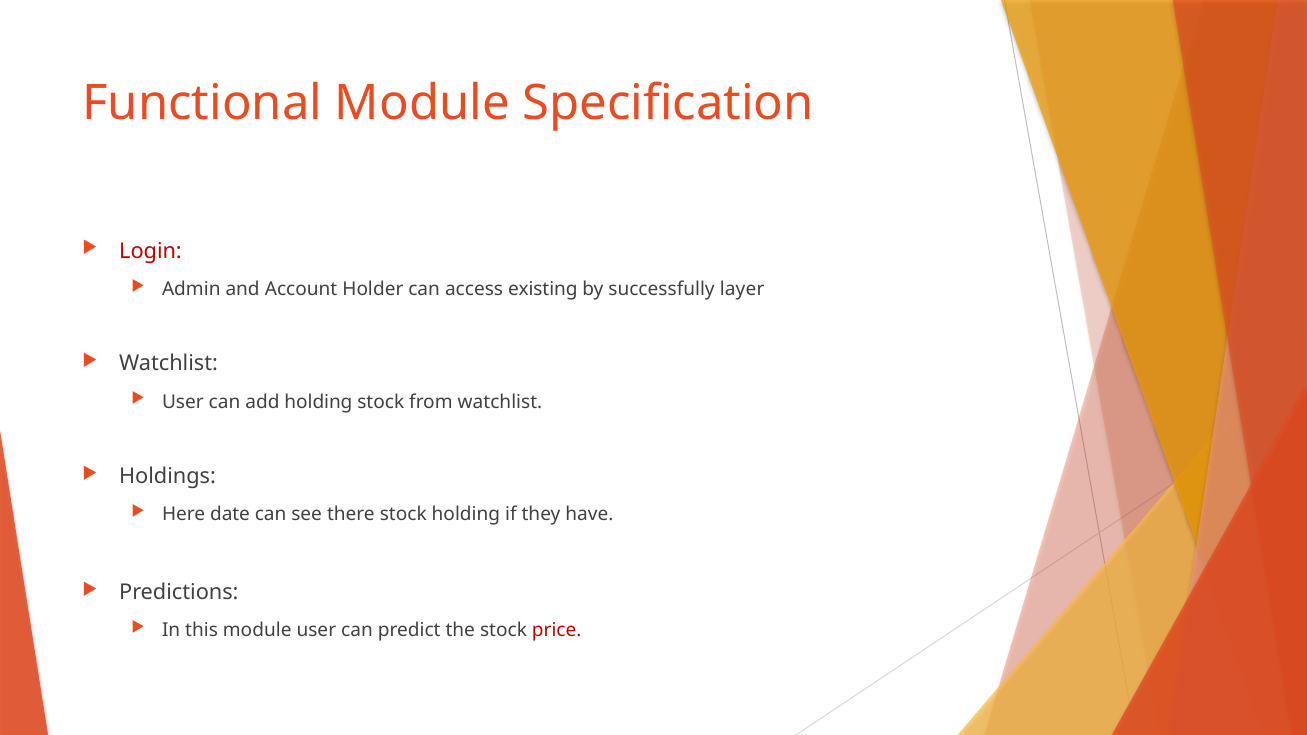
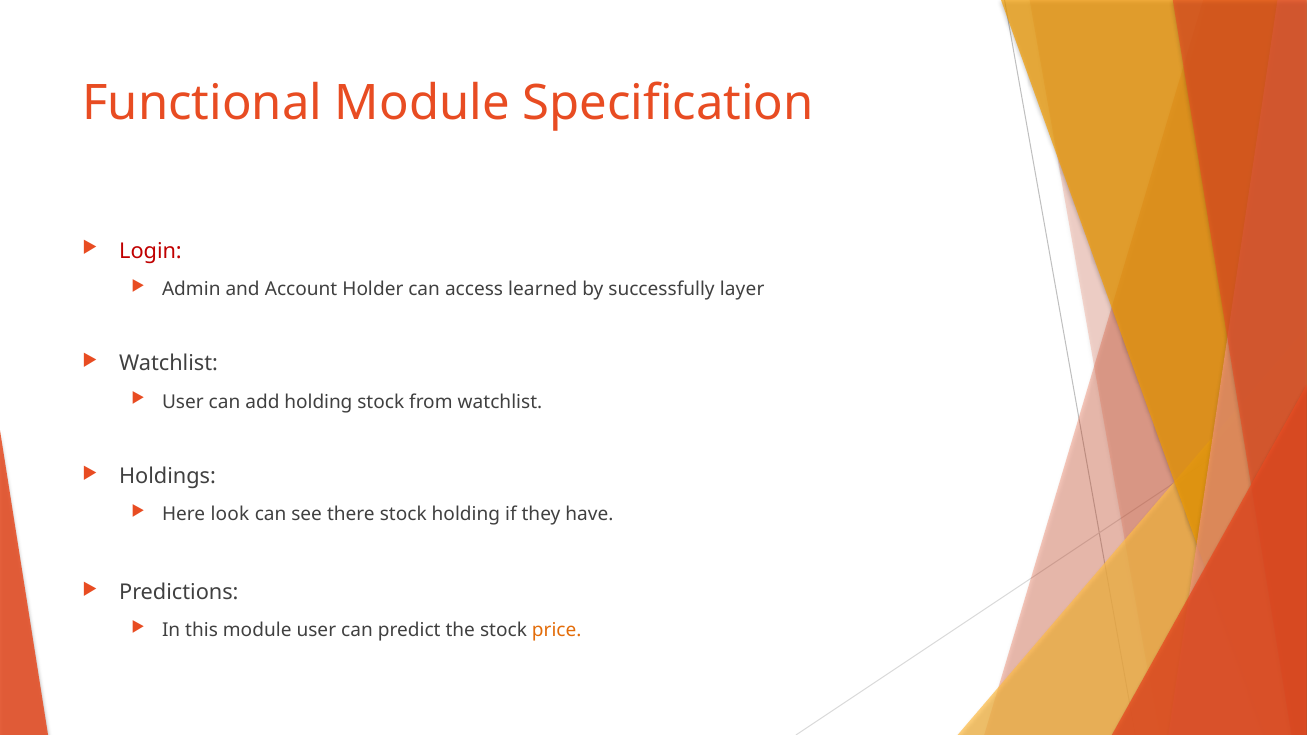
existing: existing -> learned (543, 289)
date: date -> look (230, 515)
price colour: red -> orange (557, 631)
